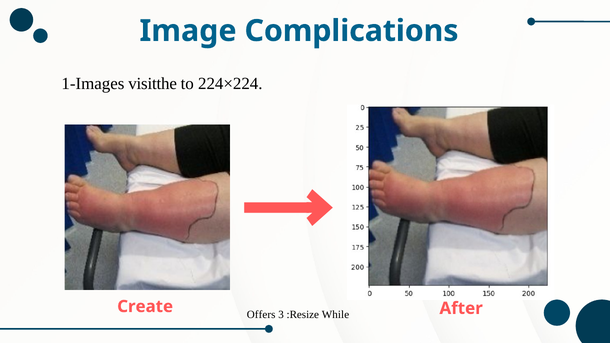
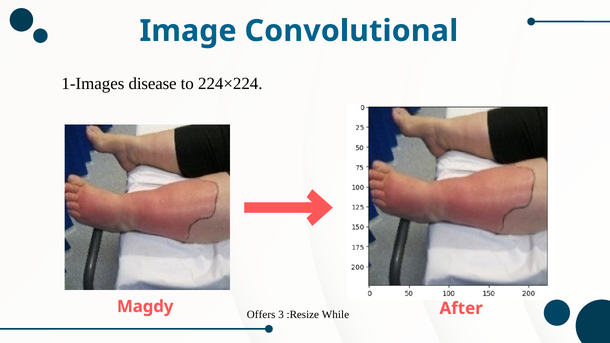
Complications: Complications -> Convolutional (351, 31)
visitthe: visitthe -> disease (153, 84)
Create: Create -> Magdy (145, 307)
